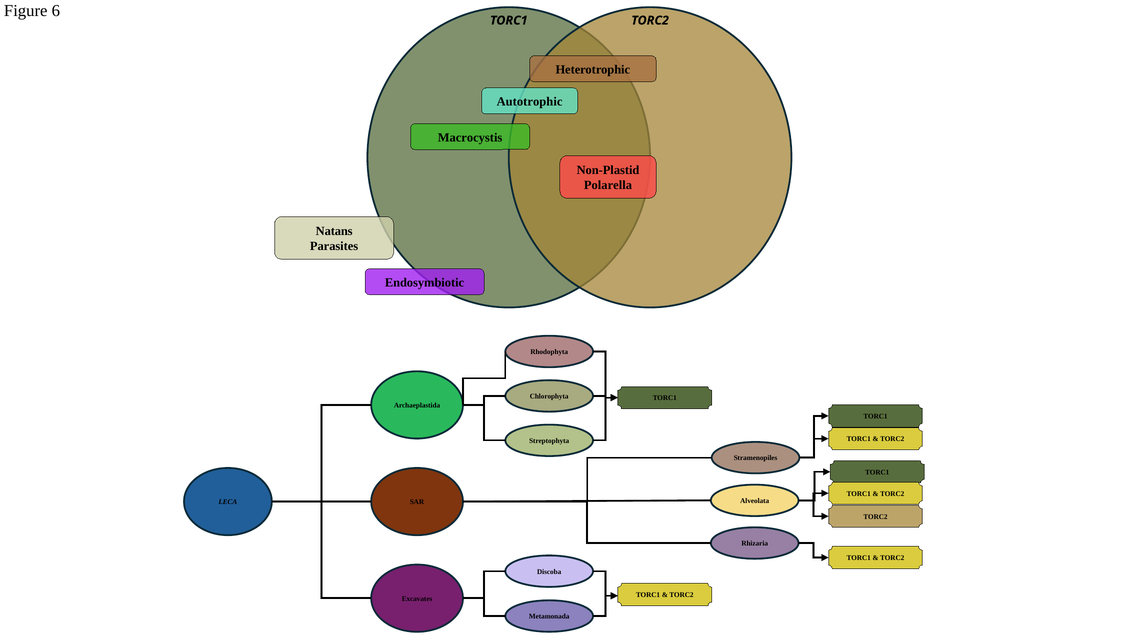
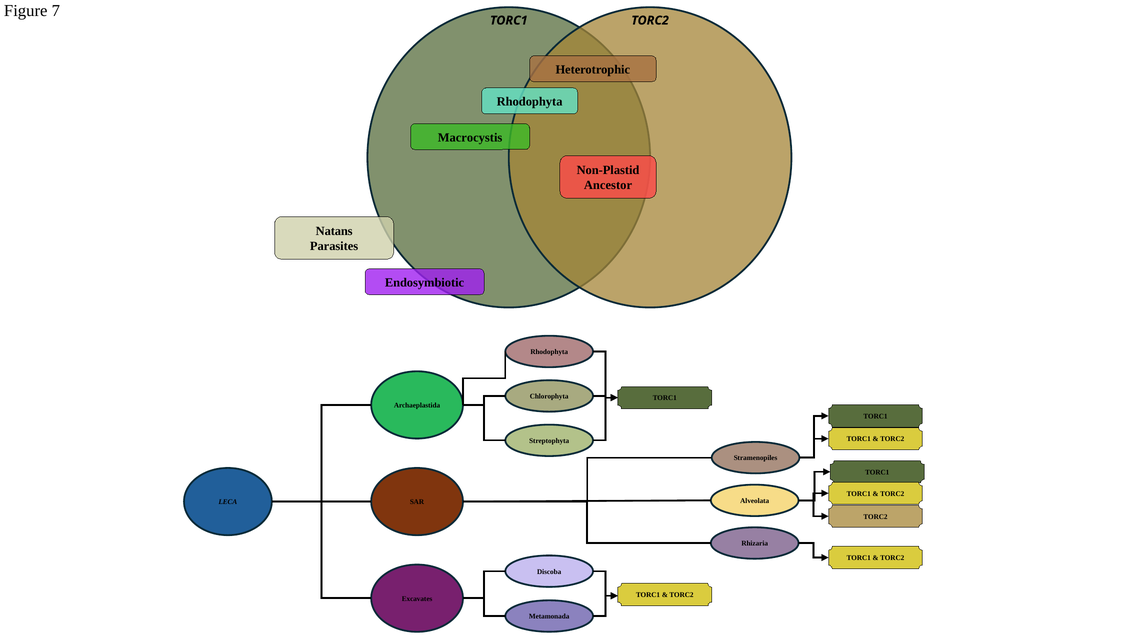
6: 6 -> 7 (56, 11)
Autotrophic: Autotrophic -> Rhodophyta (530, 102)
Polarella: Polarella -> Ancestor (608, 185)
